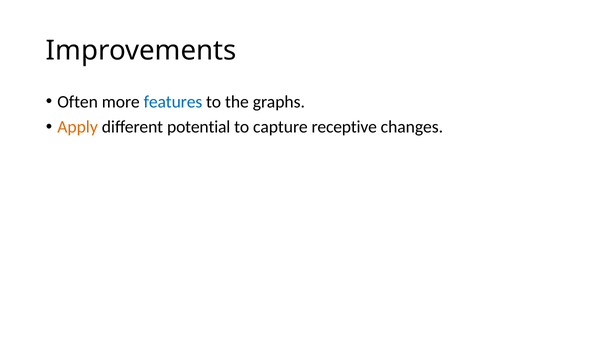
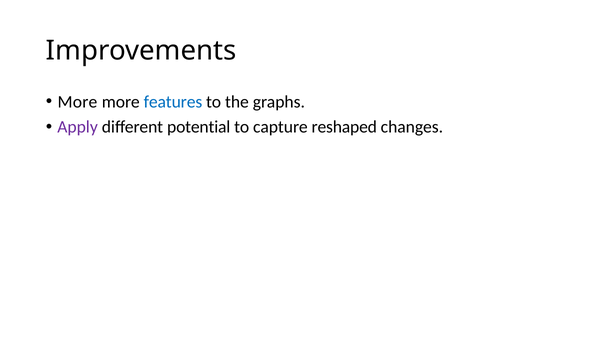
Often: Often -> More (77, 102)
Apply colour: orange -> purple (78, 127)
receptive: receptive -> reshaped (344, 127)
